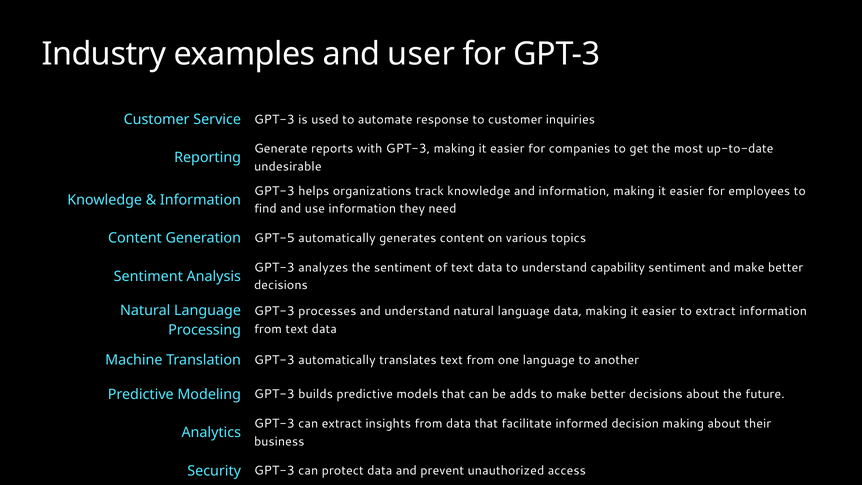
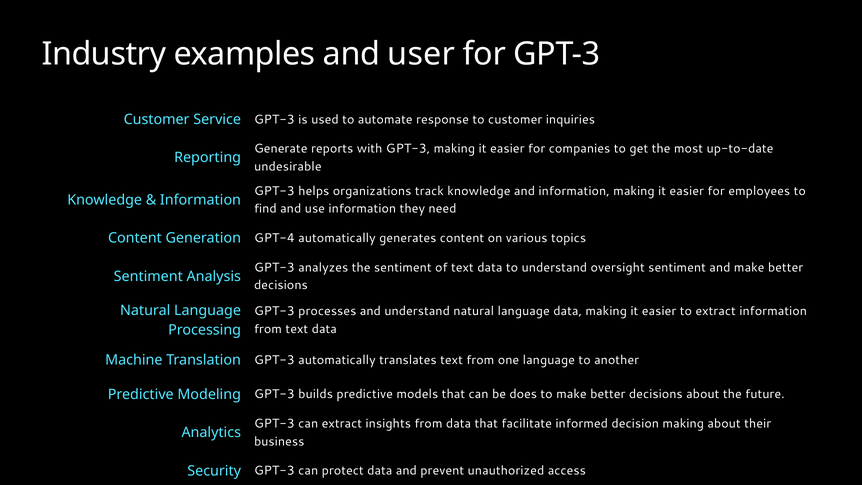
GPT-5: GPT-5 -> GPT-4 (274, 238)
capability: capability -> oversight (618, 267)
adds: adds -> does (523, 394)
